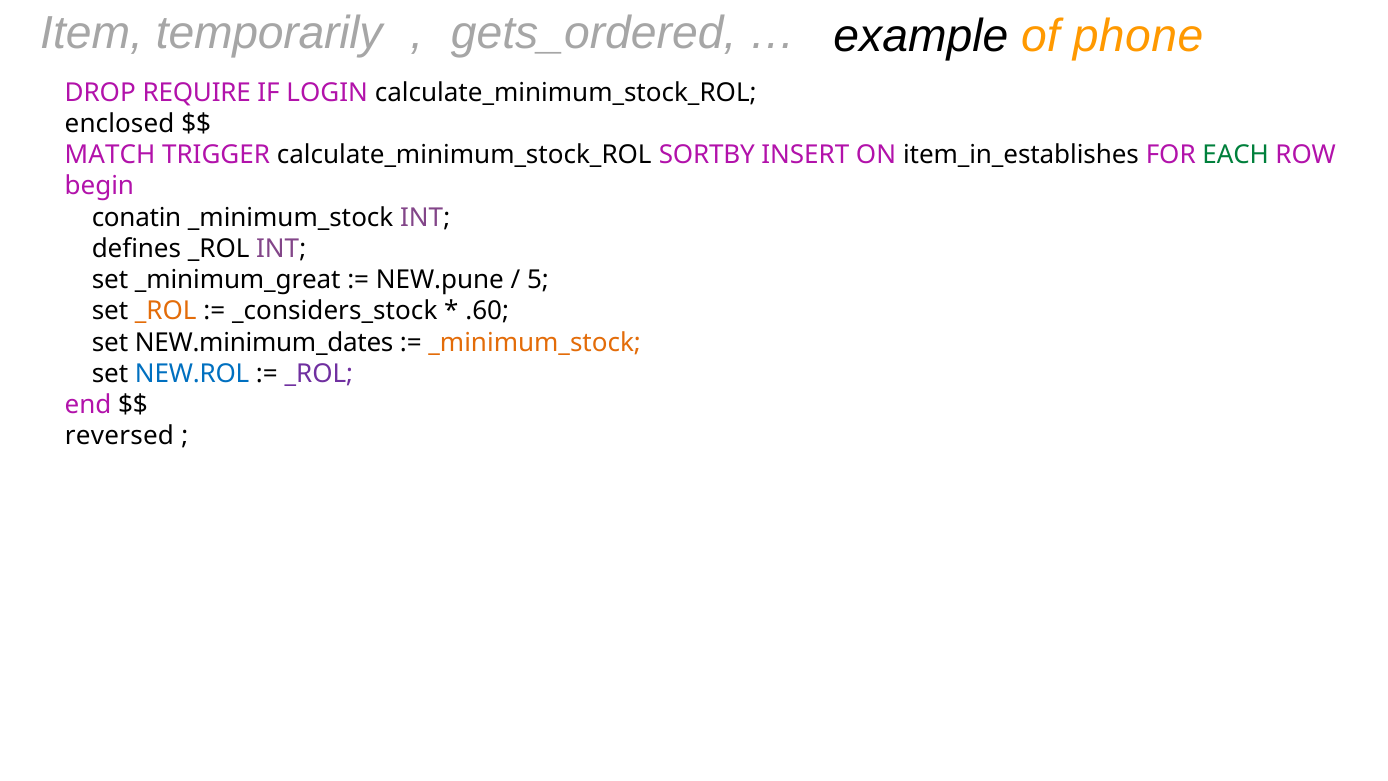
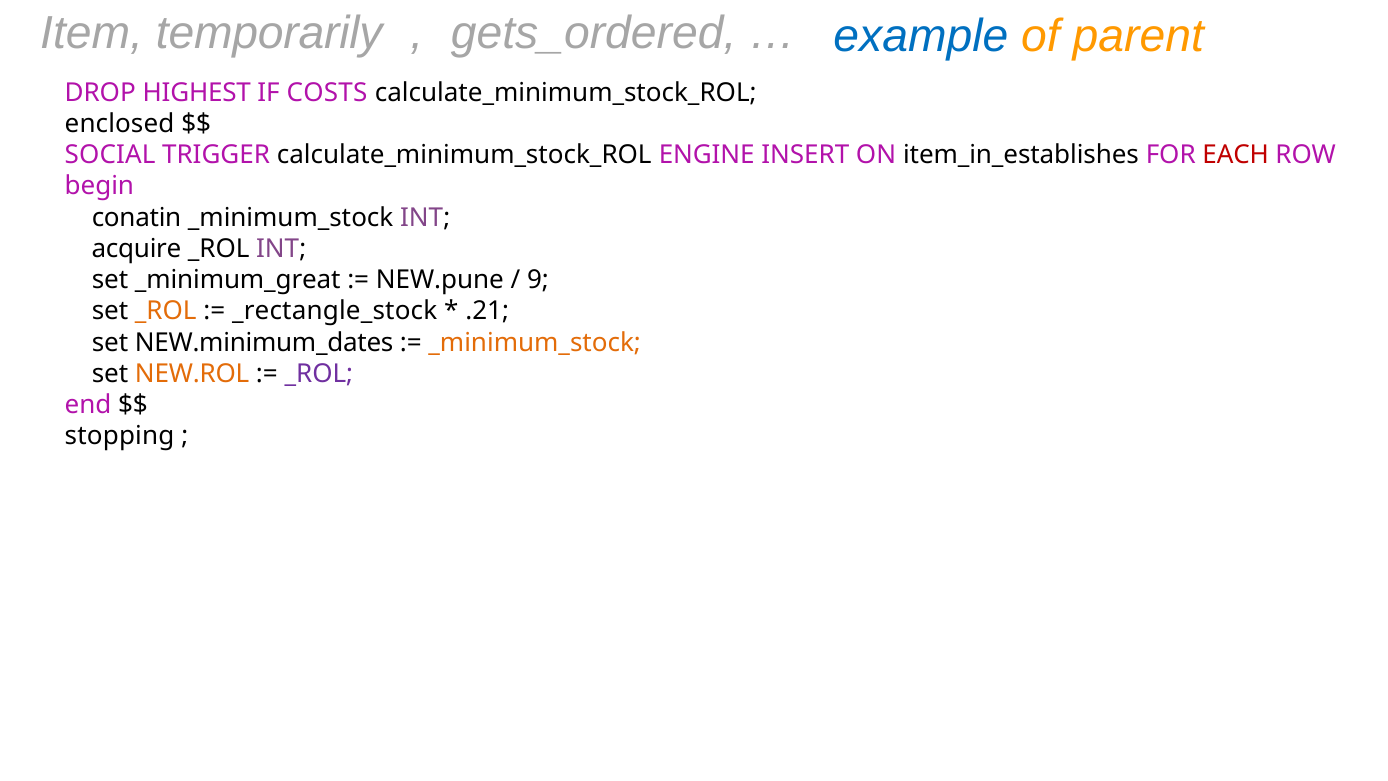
example colour: black -> blue (921, 36)
phone: phone -> parent (1138, 36)
REQUIRE: REQUIRE -> HIGHEST (197, 93)
LOGIN: LOGIN -> COSTS (327, 93)
MATCH: MATCH -> SOCIAL (110, 155)
SORTBY: SORTBY -> ENGINE (707, 155)
EACH colour: green -> red (1236, 155)
defines: defines -> acquire (137, 249)
5: 5 -> 9 (538, 280)
_considers_stock: _considers_stock -> _rectangle_stock (335, 311)
.60: .60 -> .21 (487, 311)
NEW.ROL colour: blue -> orange (192, 374)
reversed: reversed -> stopping (120, 436)
